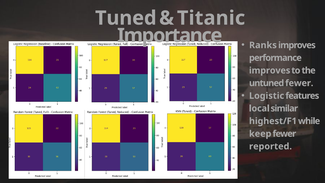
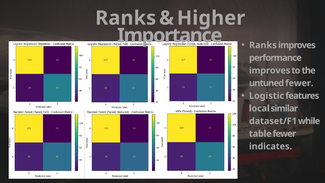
Tuned: Tuned -> Ranks (126, 18)
Titanic: Titanic -> Higher (211, 18)
highest/F1: highest/F1 -> dataset/F1 (273, 121)
keep: keep -> table (260, 134)
reported: reported -> indicates (271, 146)
